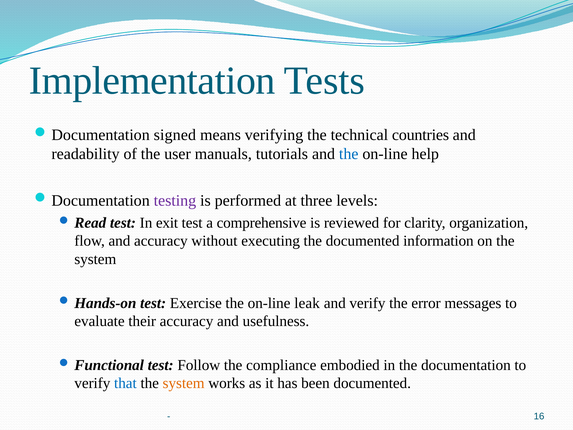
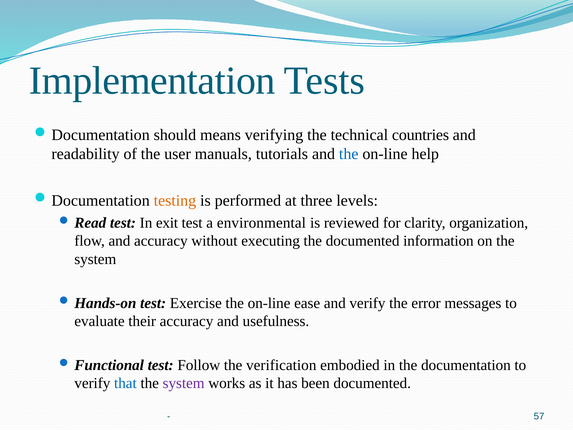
signed: signed -> should (175, 135)
testing colour: purple -> orange (175, 200)
comprehensive: comprehensive -> environmental (261, 223)
leak: leak -> ease (307, 303)
compliance: compliance -> verification (281, 365)
system colour: orange -> purple (184, 383)
16: 16 -> 57 (539, 416)
